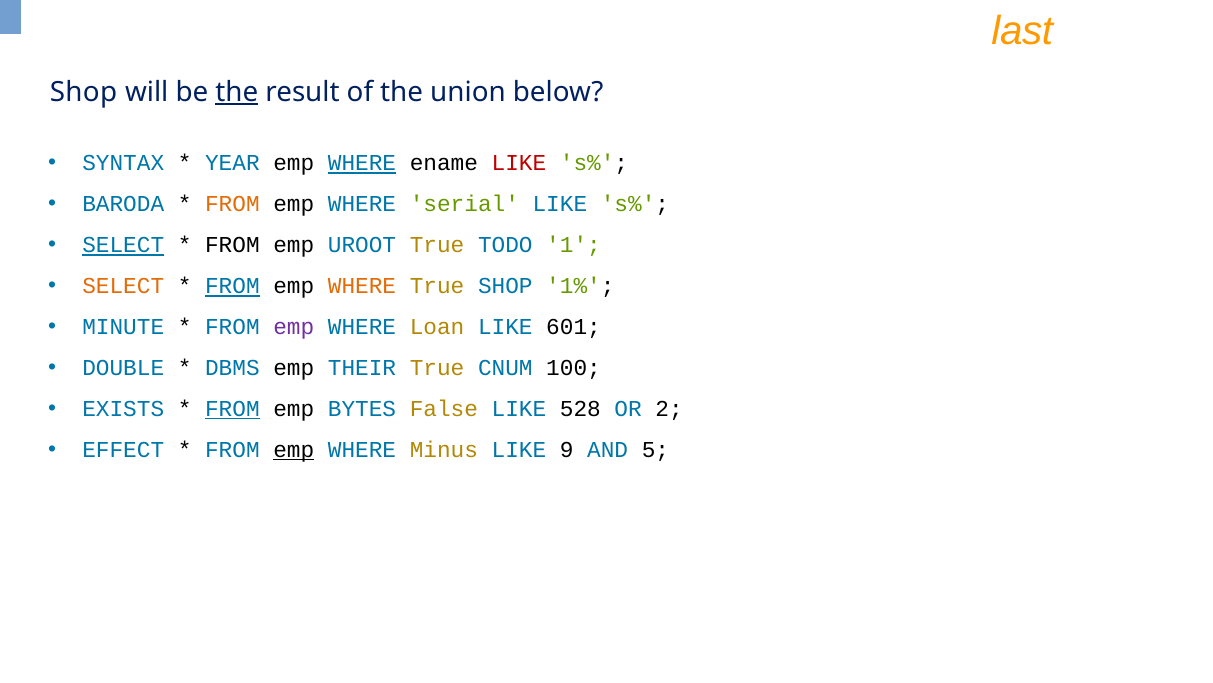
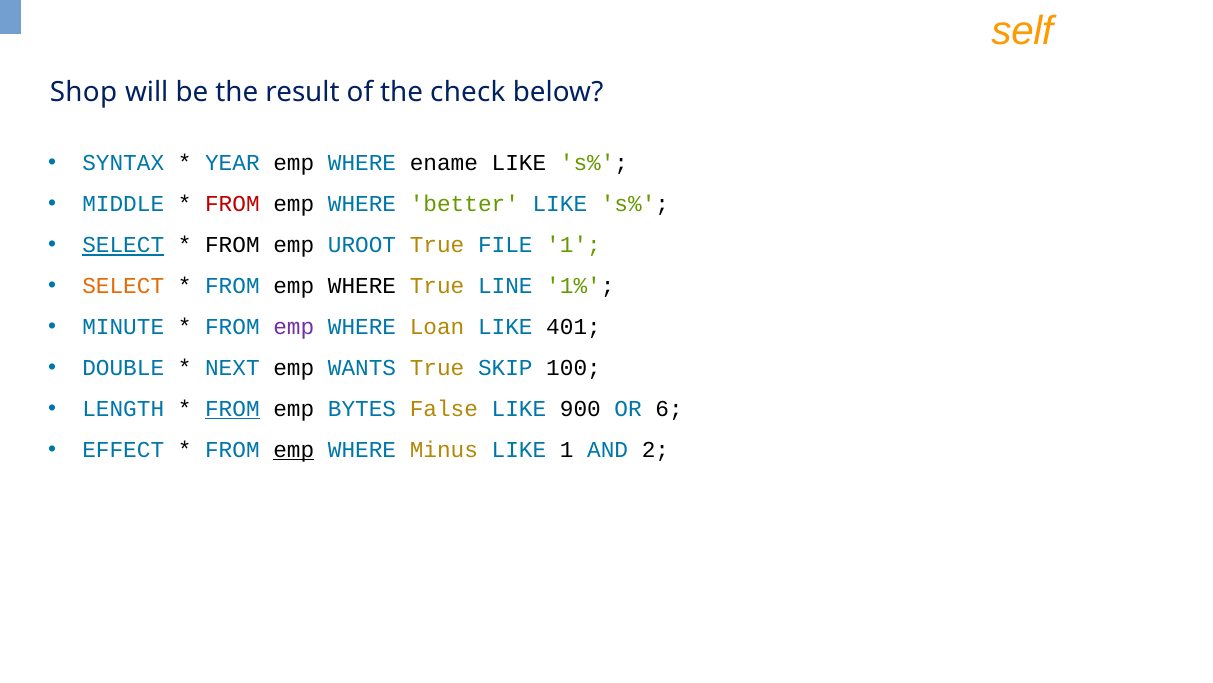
last: last -> self (1022, 32)
the underline: present -> none (237, 92)
union: union -> check (468, 92)
WHERE underline: present -> none (362, 163)
LIKE colour: red -> black (519, 163)
BARODA: BARODA -> MIDDLE (123, 204)
FROM colour: orange -> red (232, 204)
serial: serial -> better (464, 204)
TODO: TODO -> FILE (505, 245)
FROM underline: present -> none (232, 286)
WHERE colour: orange -> black (362, 286)
True SHOP: SHOP -> LINE (505, 286)
601: 601 -> 401 (574, 327)
DBMS: DBMS -> NEXT (232, 368)
THEIR: THEIR -> WANTS (362, 368)
CNUM: CNUM -> SKIP (505, 368)
EXISTS: EXISTS -> LENGTH (123, 409)
528: 528 -> 900 (580, 409)
2: 2 -> 6 (669, 409)
LIKE 9: 9 -> 1 (567, 450)
5: 5 -> 2 (655, 450)
